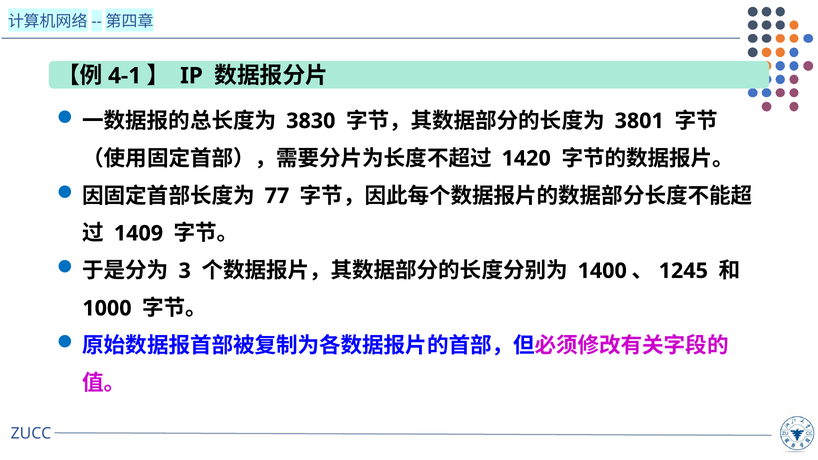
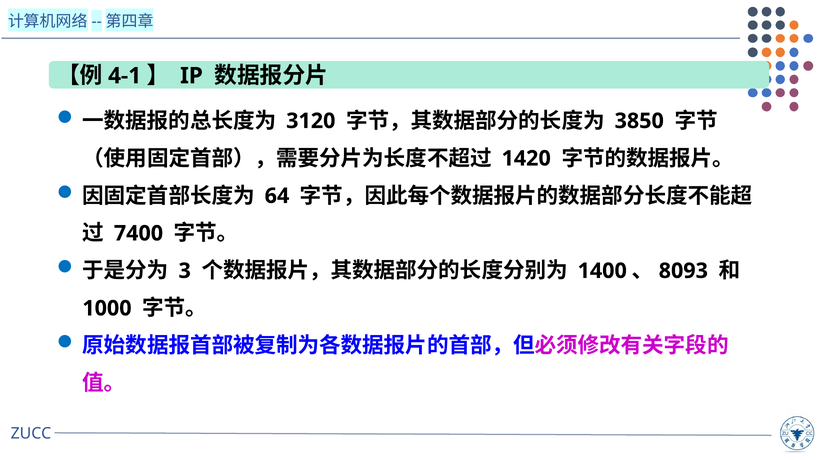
3830: 3830 -> 3120 (311, 121)
3801: 3801 -> 3850 (639, 121)
77: 77 -> 64 (277, 196)
1409: 1409 -> 7400 (138, 233)
1245: 1245 -> 8093 (683, 271)
